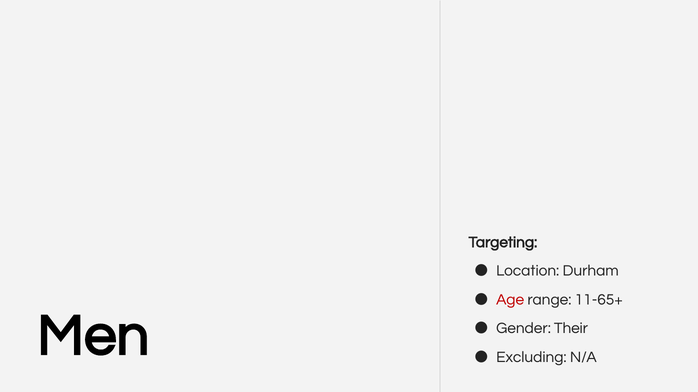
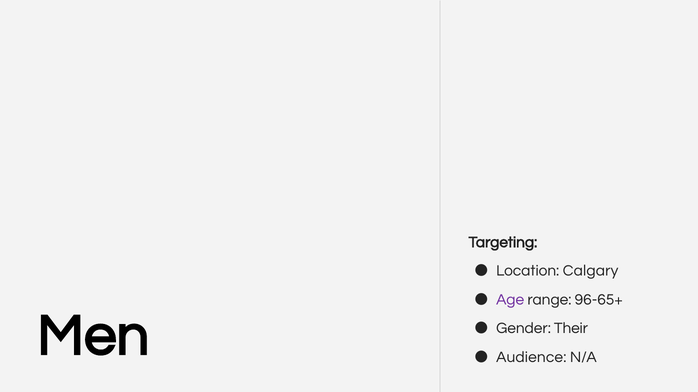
Durham: Durham -> Calgary (591, 271)
Age colour: red -> purple (510, 300)
11-65+: 11-65+ -> 96-65+ (599, 300)
Excluding: Excluding -> Audience (531, 358)
